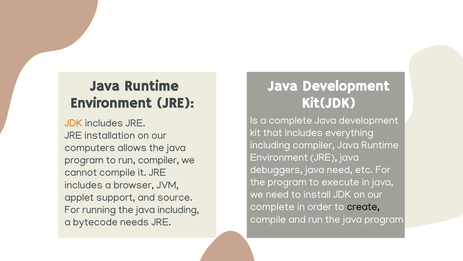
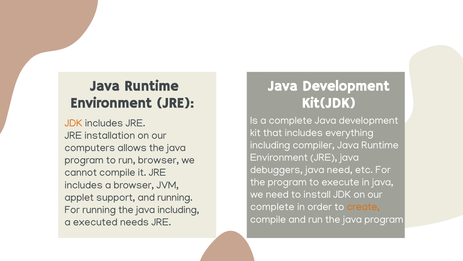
run compiler: compiler -> browser (158, 160)
and source: source -> running (175, 197)
create colour: black -> orange (363, 206)
bytecode: bytecode -> executed (95, 222)
